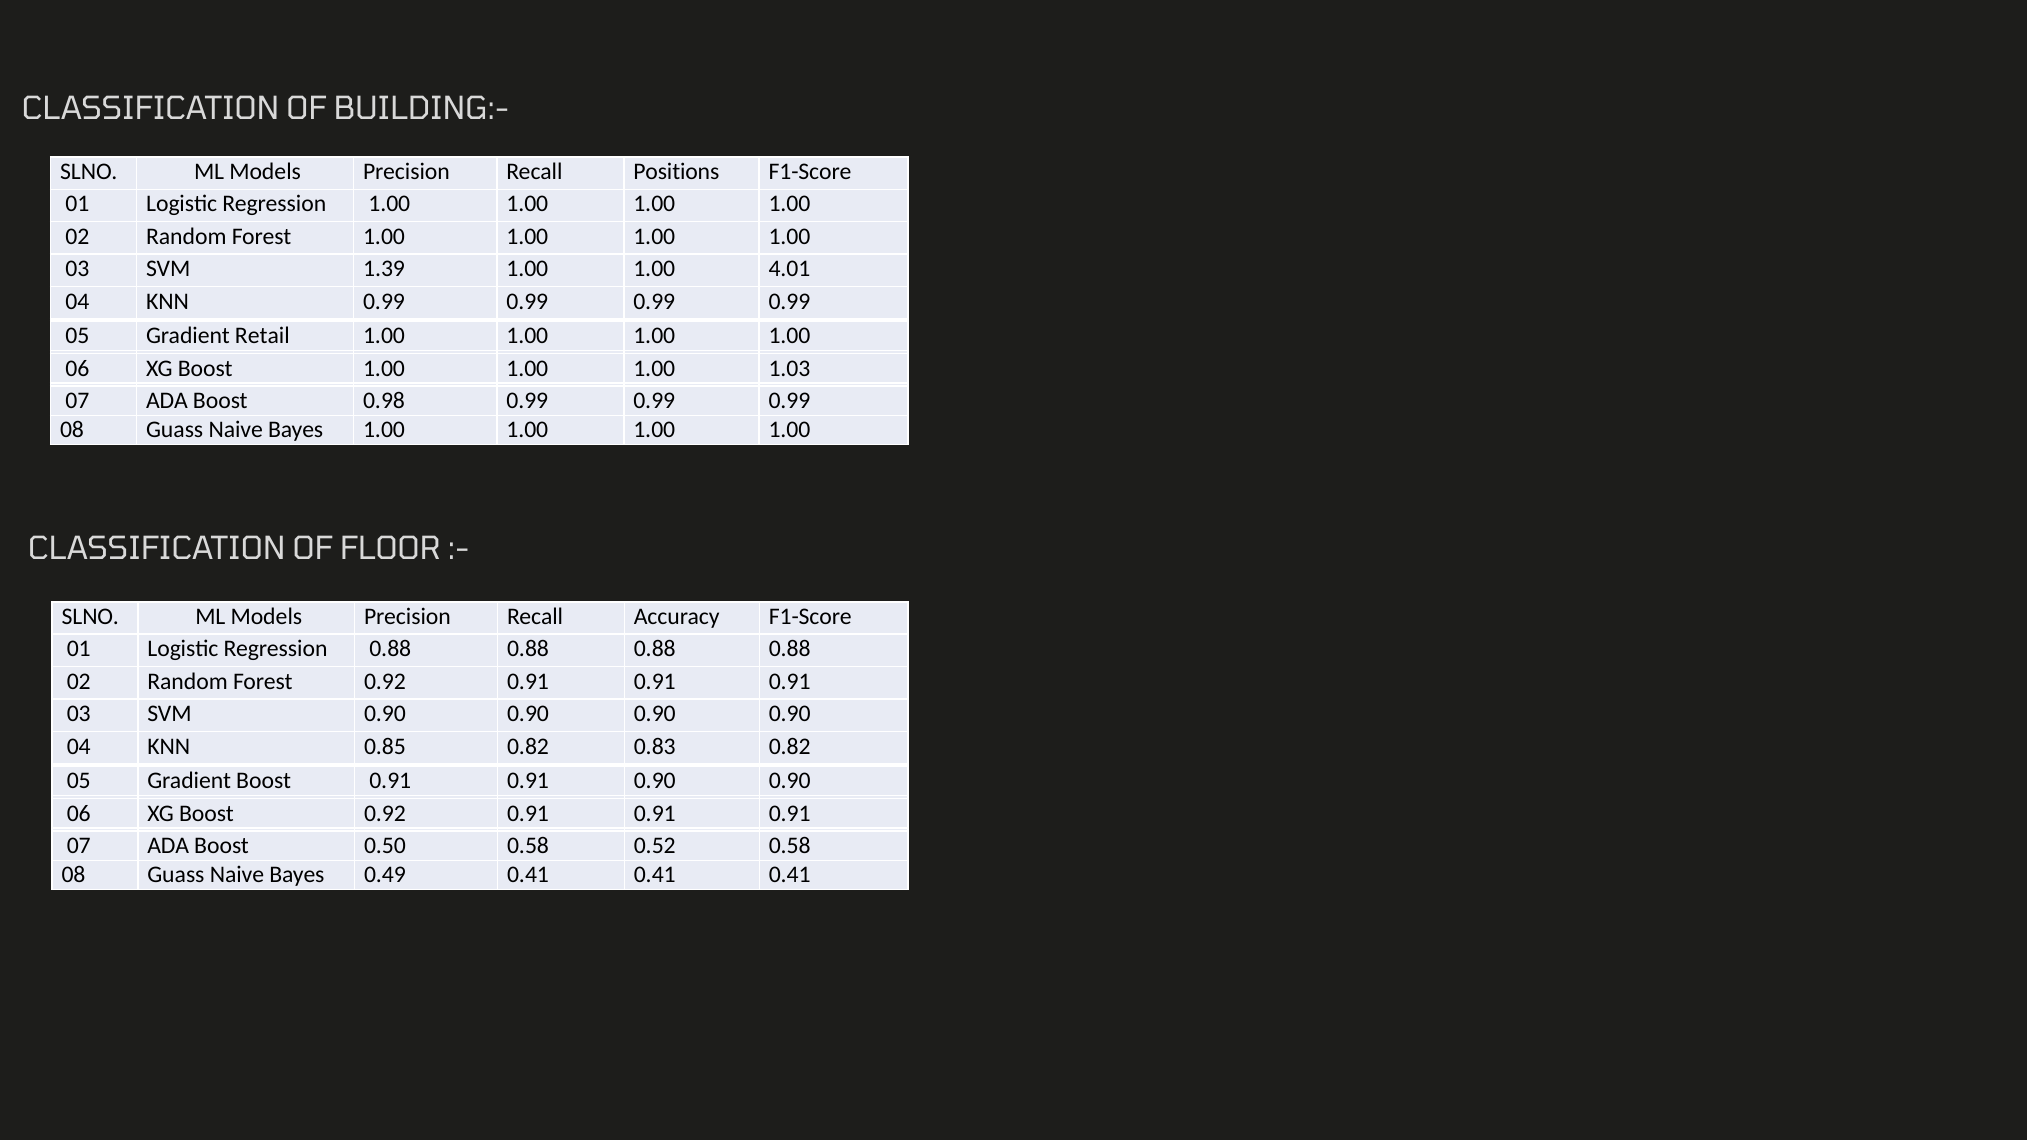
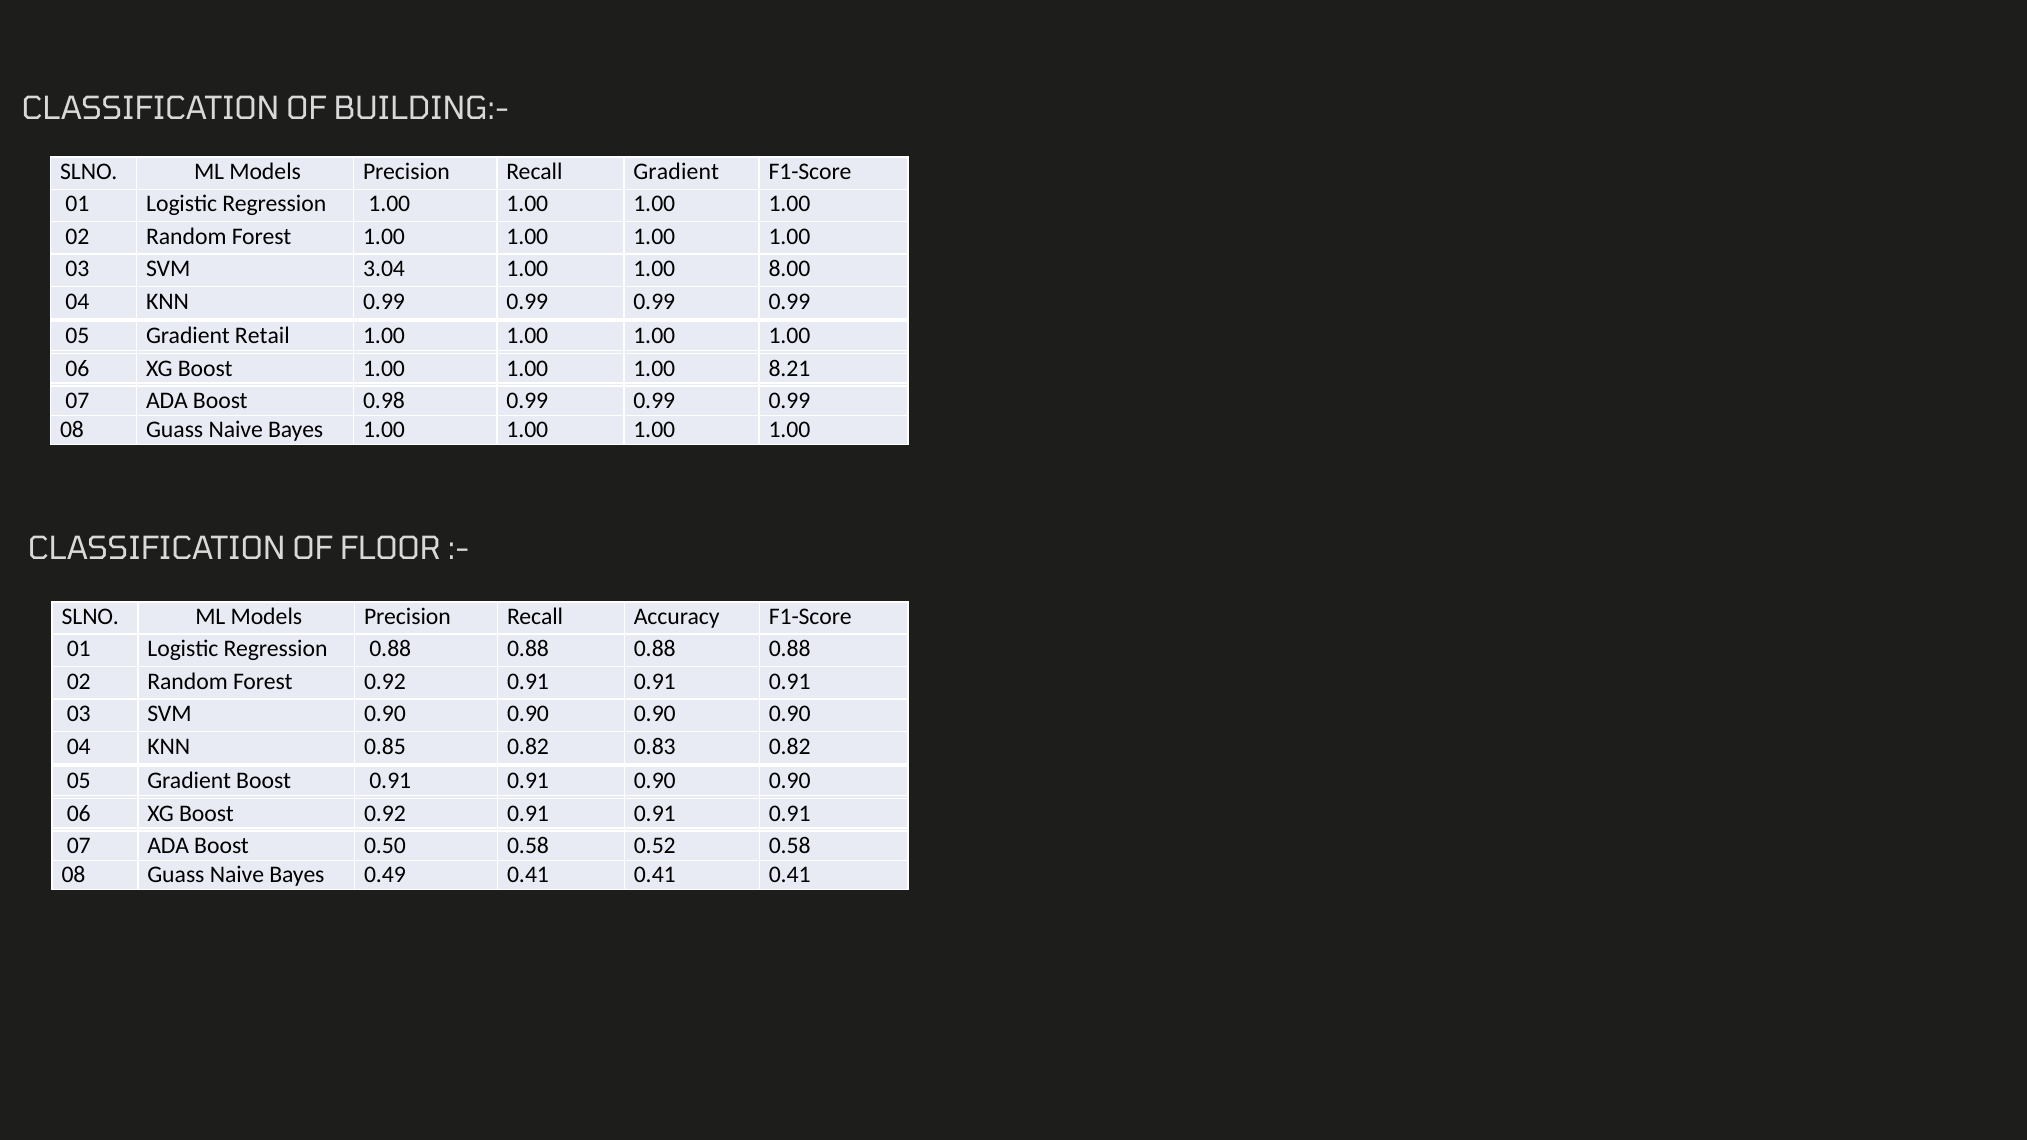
Recall Positions: Positions -> Gradient (676, 172)
1.39: 1.39 -> 3.04 (384, 269)
4.01: 4.01 -> 8.00 (789, 269)
1.03: 1.03 -> 8.21 (789, 368)
